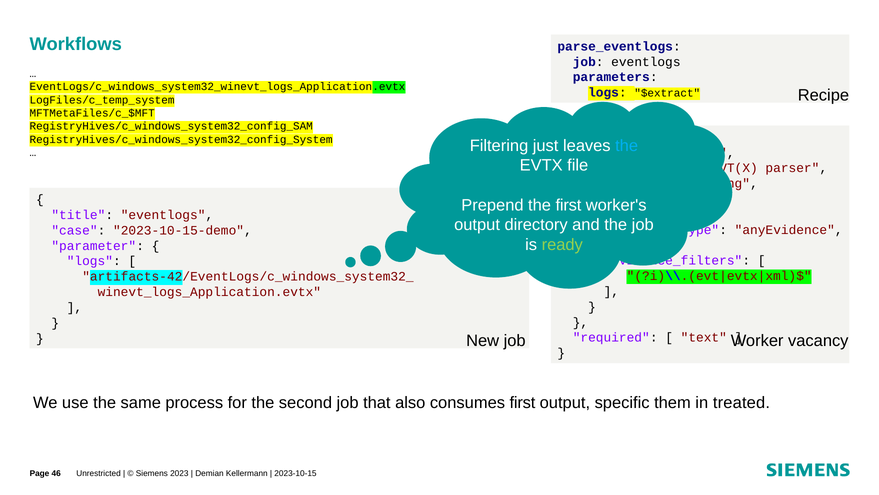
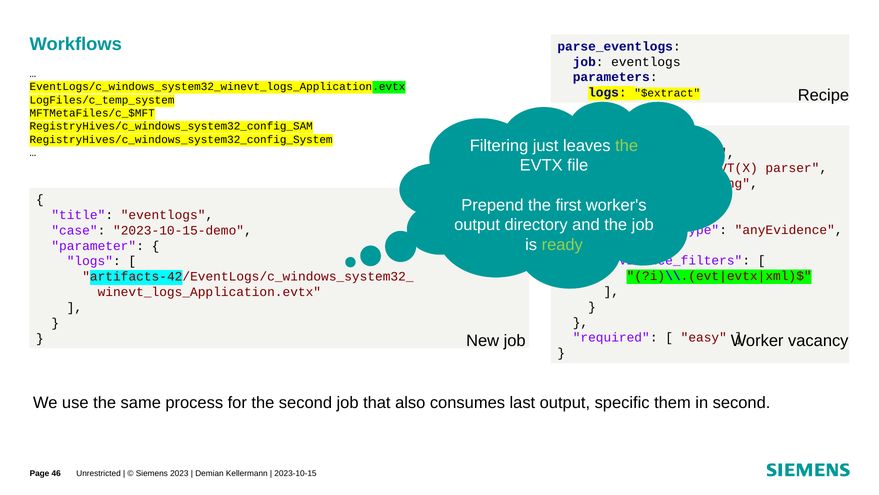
the colour: light blue -> light green (627, 146)
text: text -> easy (704, 337)
consumes first: first -> last (522, 402)
in treated: treated -> second (742, 402)
